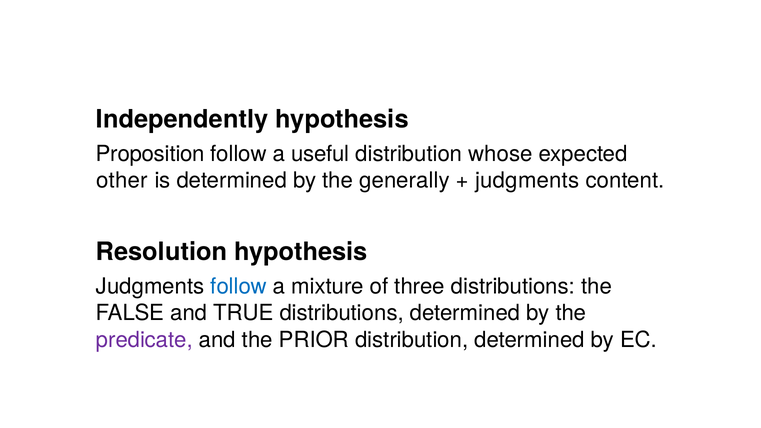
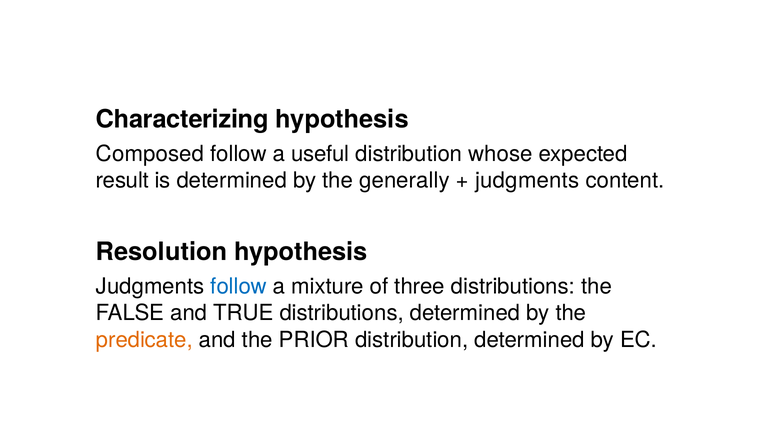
Independently: Independently -> Characterizing (182, 120)
Proposition: Proposition -> Composed (150, 154)
other: other -> result (122, 181)
predicate colour: purple -> orange (144, 340)
